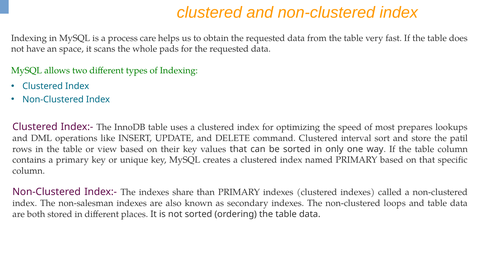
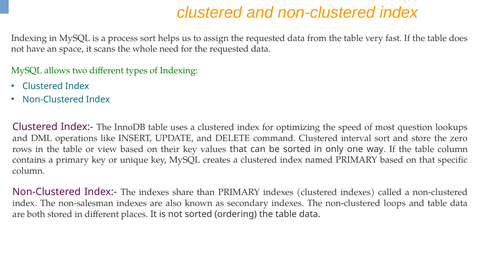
process care: care -> sort (148, 38)
obtain: obtain -> assign (216, 38)
pads: pads -> need (169, 49)
prepares: prepares -> question (415, 127)
patil: patil -> zero (459, 138)
